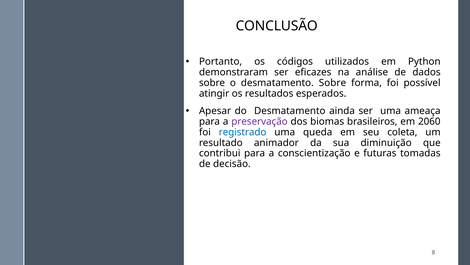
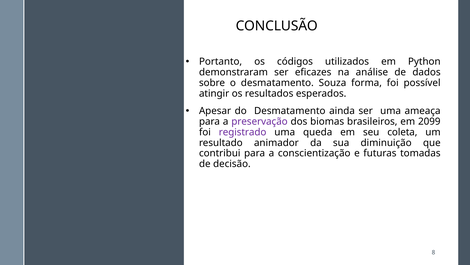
desmatamento Sobre: Sobre -> Souza (333, 83)
2060: 2060 -> 2099 (429, 121)
registrado colour: blue -> purple (243, 132)
